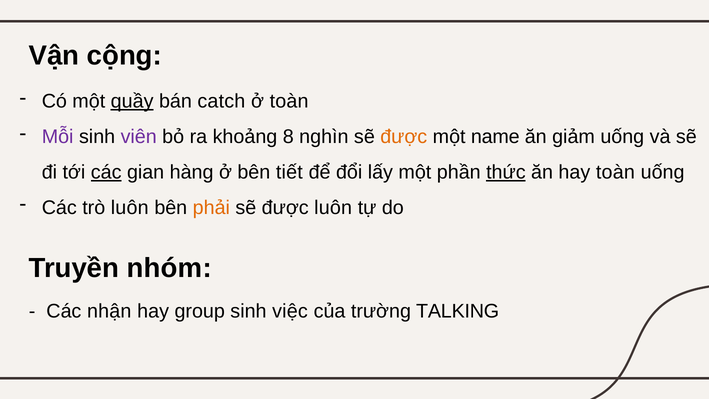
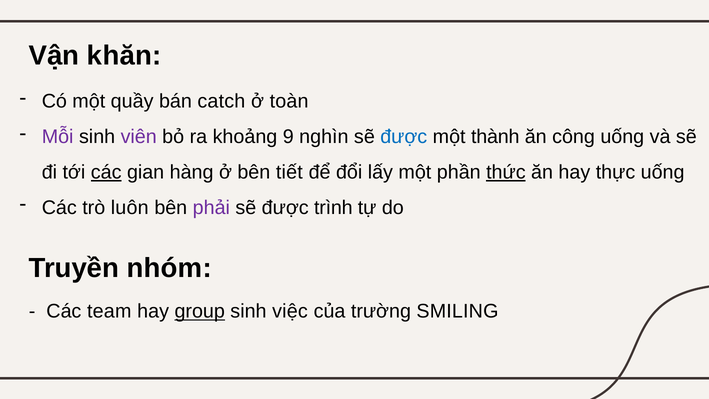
cộng: cộng -> khăn (124, 56)
quầy underline: present -> none (132, 101)
8: 8 -> 9 (288, 137)
được colour: orange -> blue (404, 137)
name: name -> thành (495, 137)
giảm: giảm -> công (574, 137)
hay toàn: toàn -> thực (615, 172)
phải colour: orange -> purple (211, 208)
được luôn: luôn -> trình (333, 208)
nhận: nhận -> team (109, 311)
group underline: none -> present (200, 311)
TALKING: TALKING -> SMILING (457, 311)
